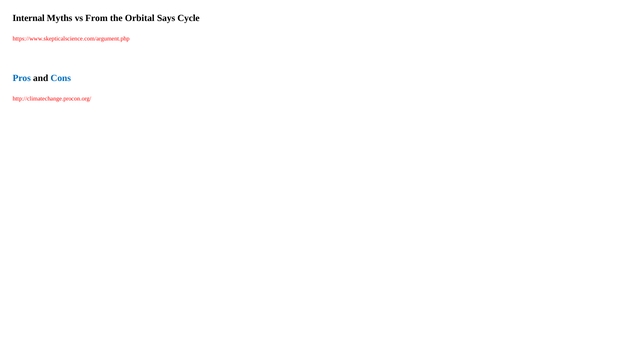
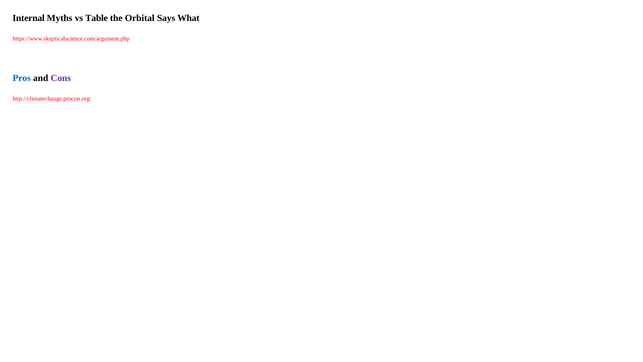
From: From -> Table (97, 18)
Cycle: Cycle -> What (189, 18)
Cons colour: blue -> purple (61, 78)
